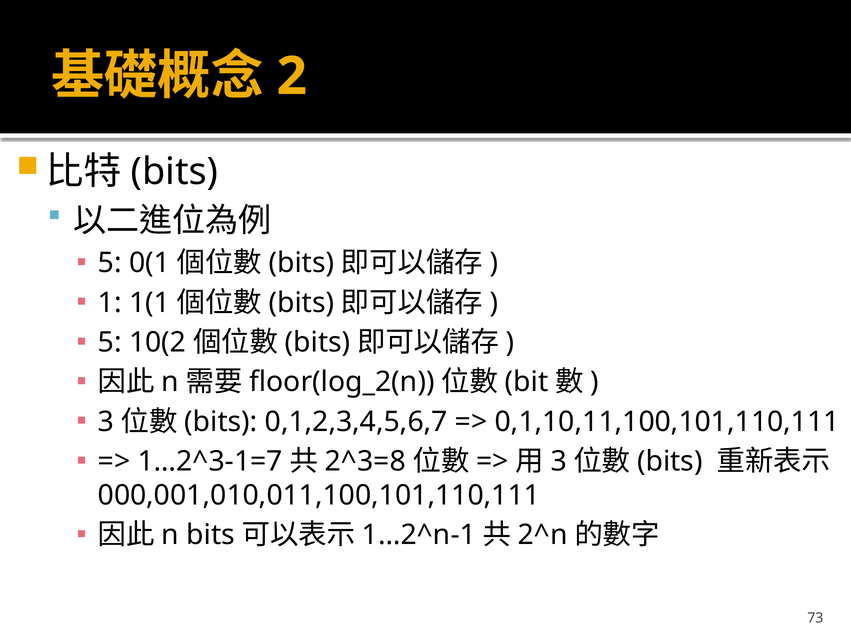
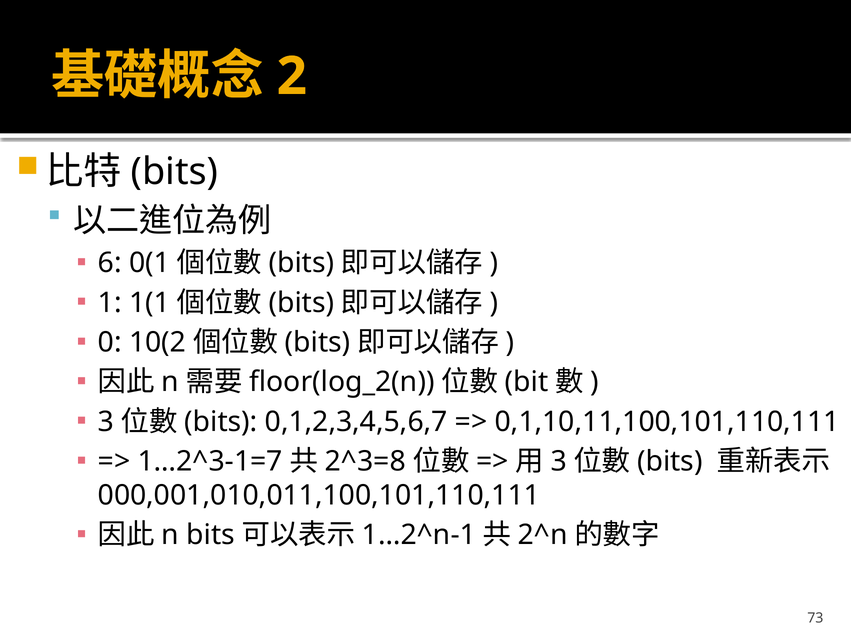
5: 5 -> 6 (110, 263)
5: 5 -> 0 (110, 342)
